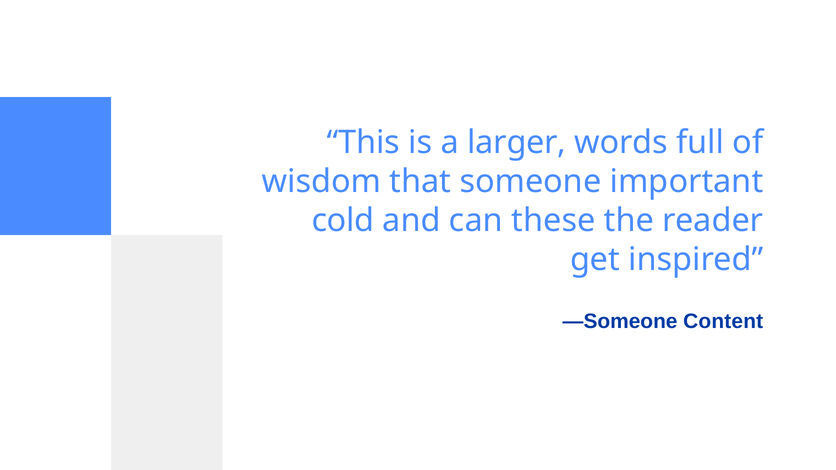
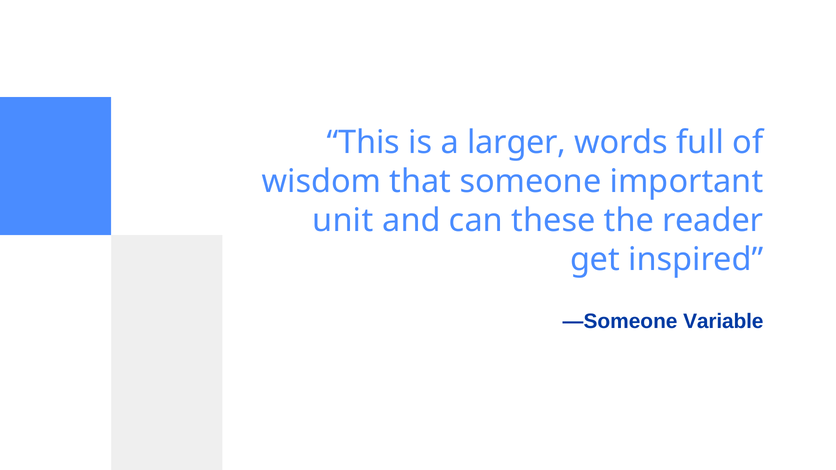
cold: cold -> unit (343, 221)
Content: Content -> Variable (723, 322)
